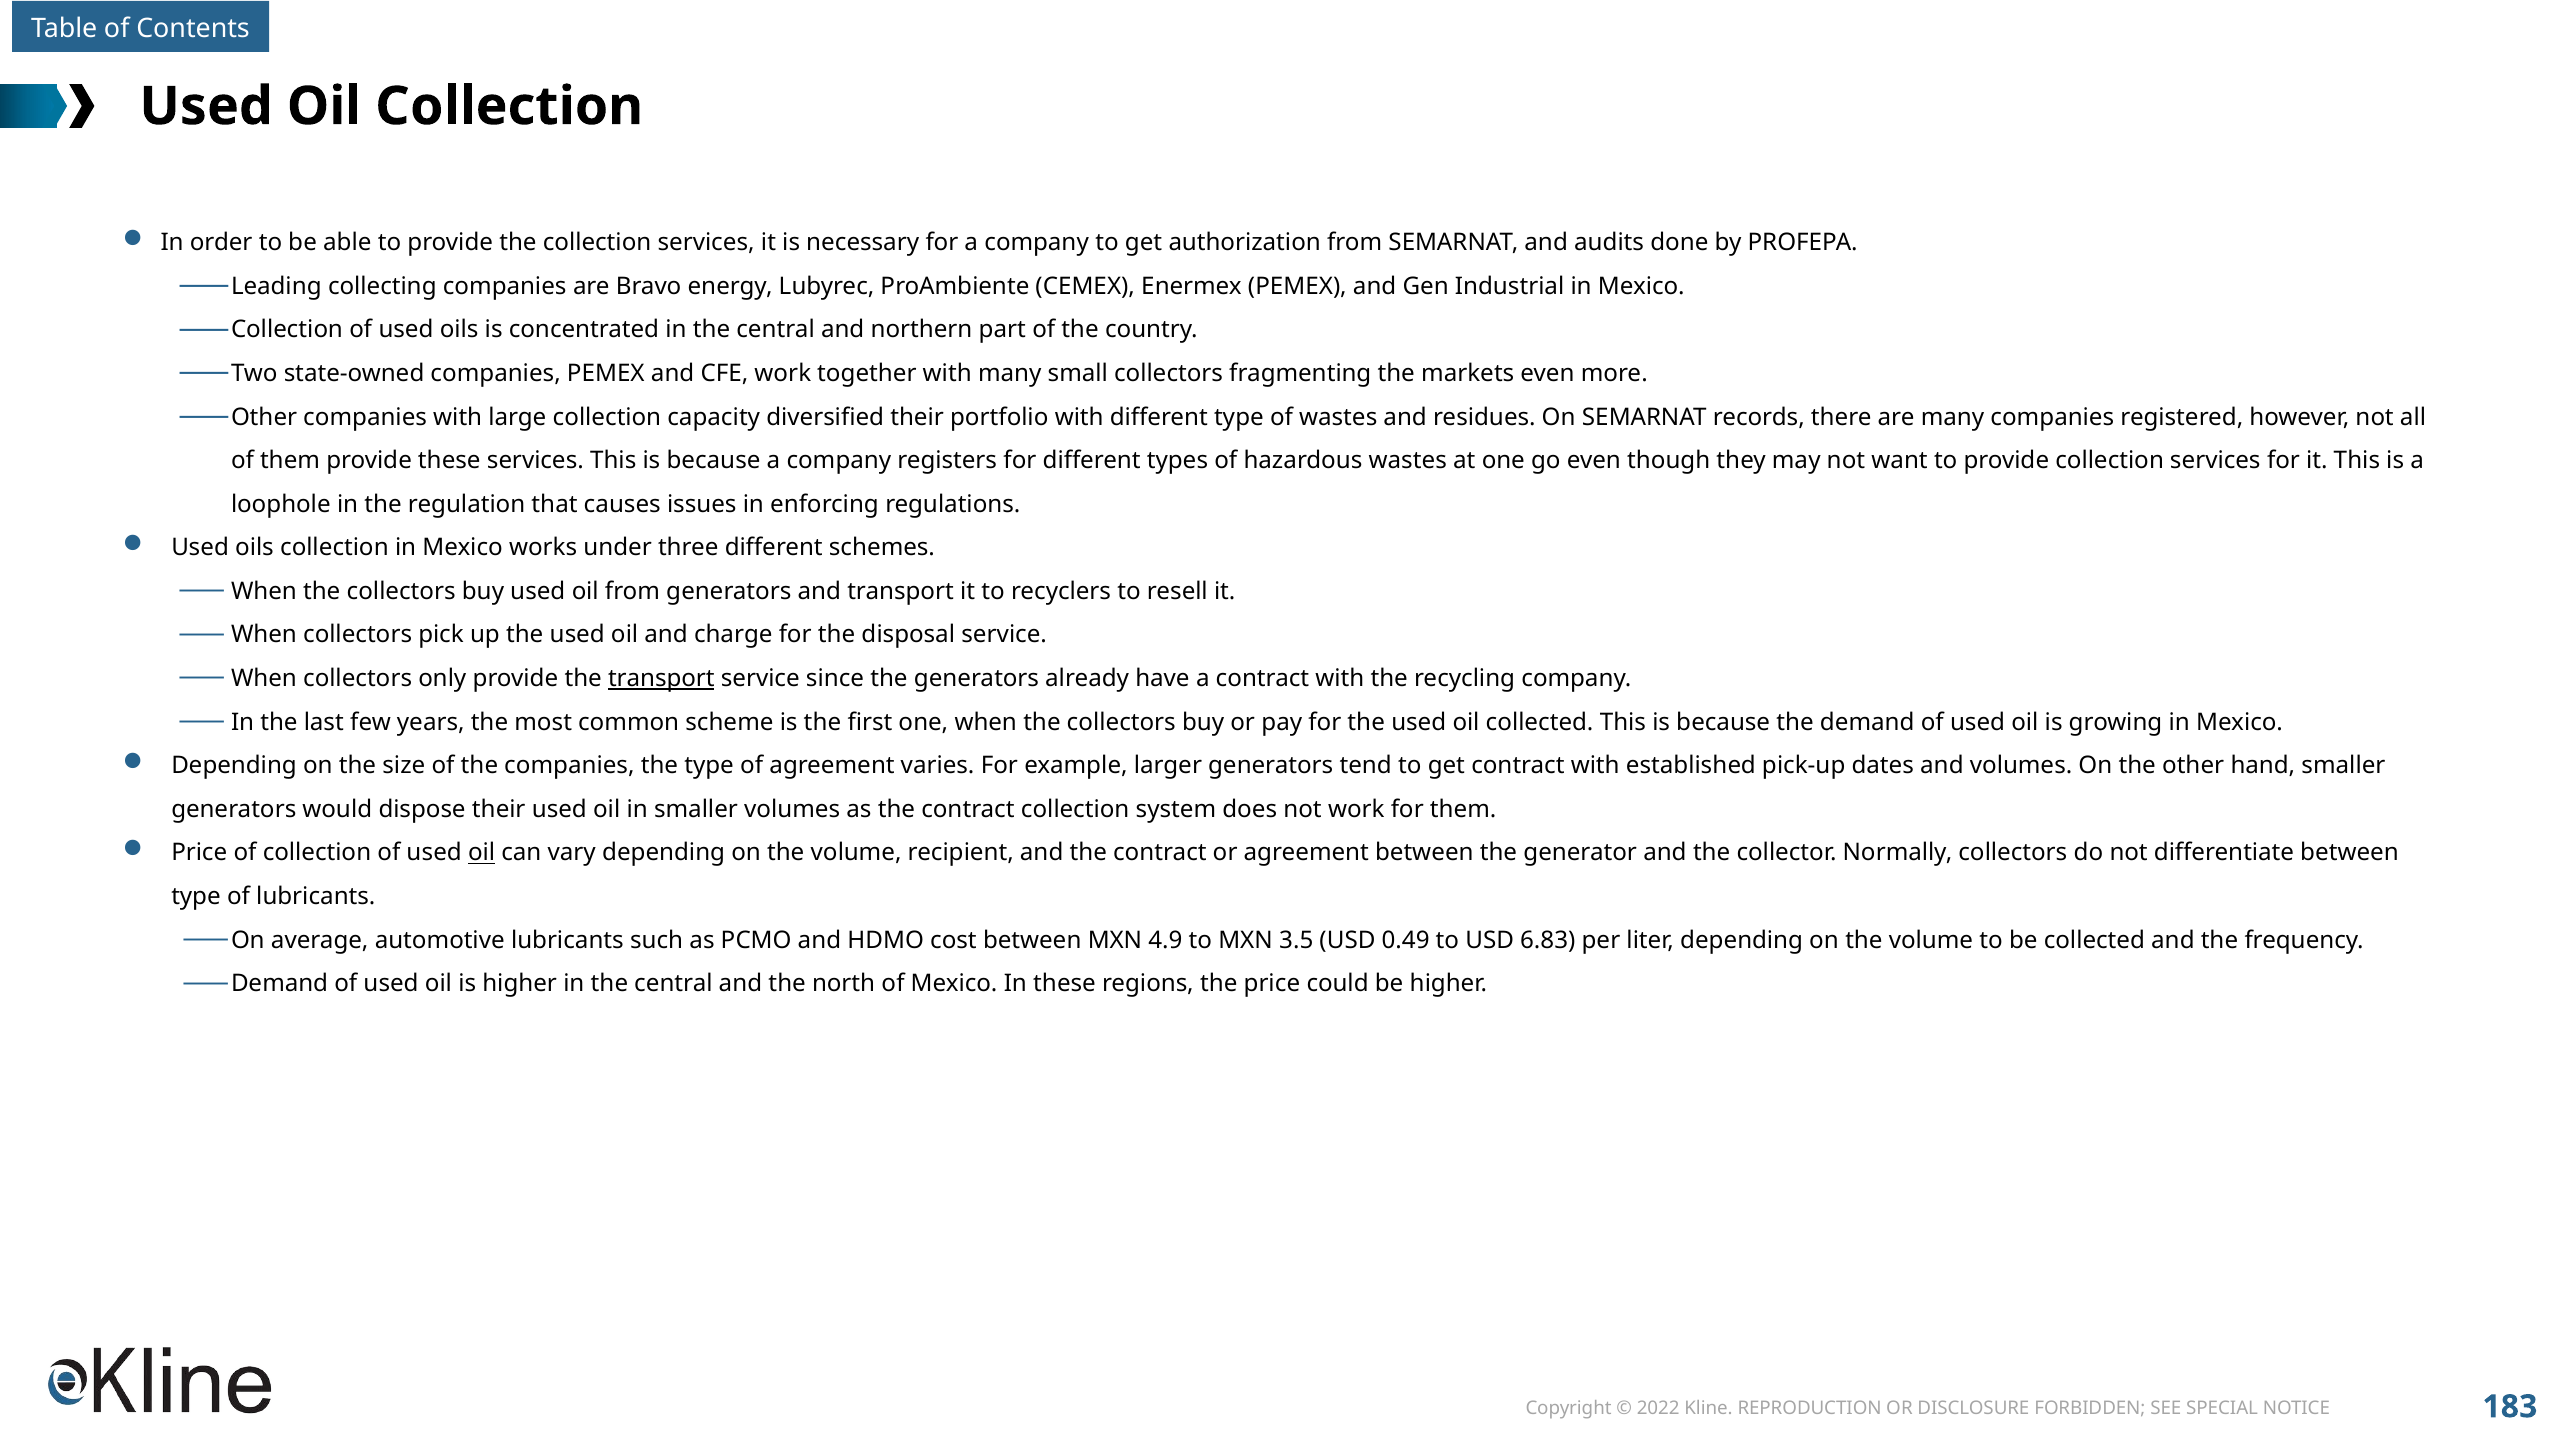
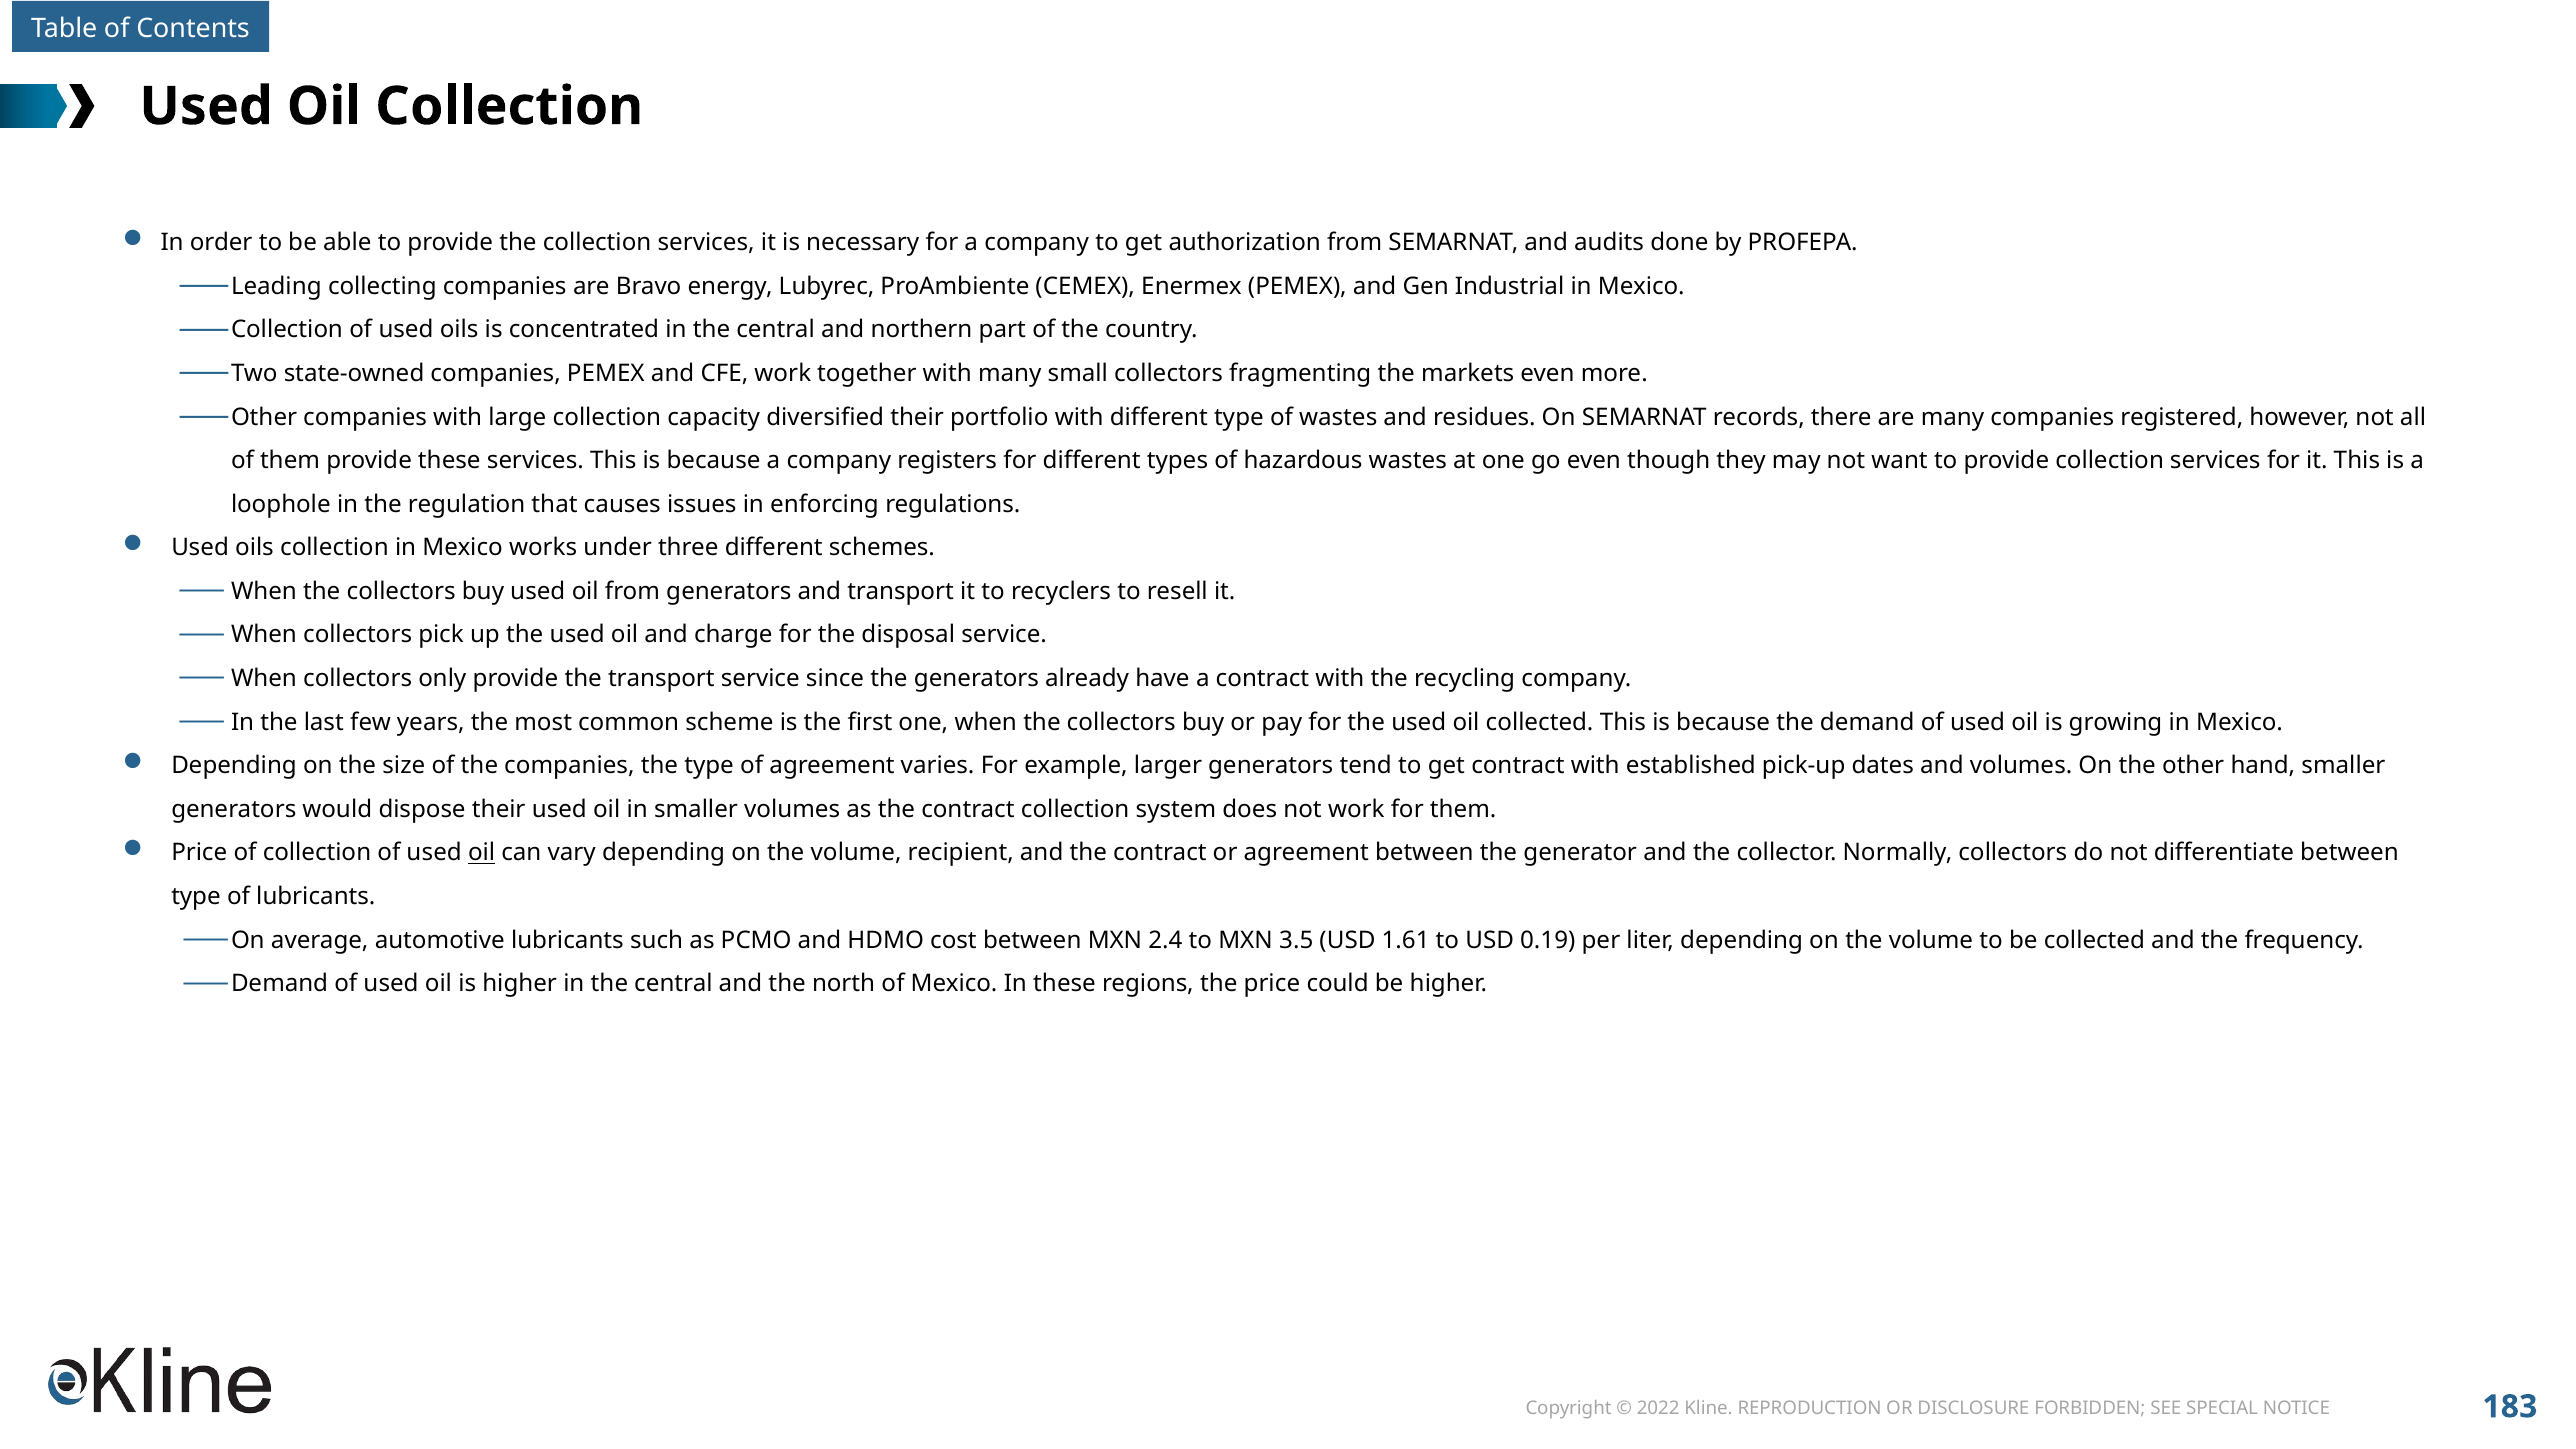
transport underline: present -> none (661, 679)
4.9: 4.9 -> 2.4 (1165, 940)
0.49: 0.49 -> 1.61 (1406, 940)
6.83: 6.83 -> 0.19 (1548, 940)
